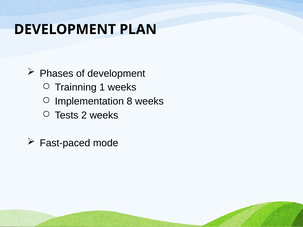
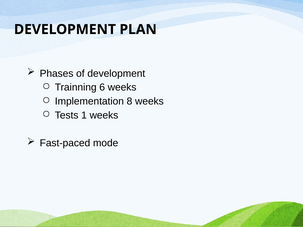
1: 1 -> 6 (102, 87)
2: 2 -> 1 (84, 115)
